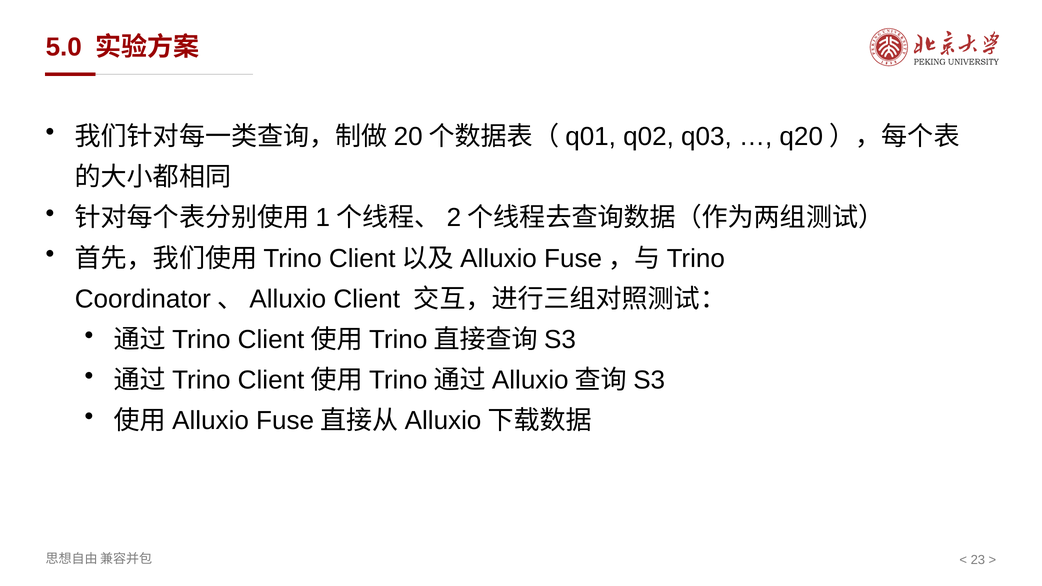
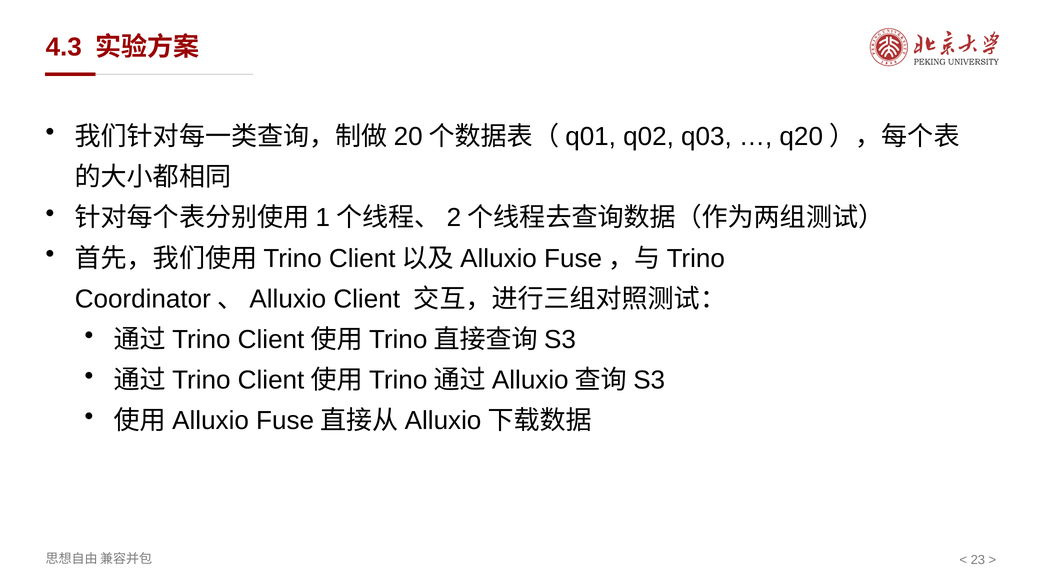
5.0: 5.0 -> 4.3 (64, 47)
